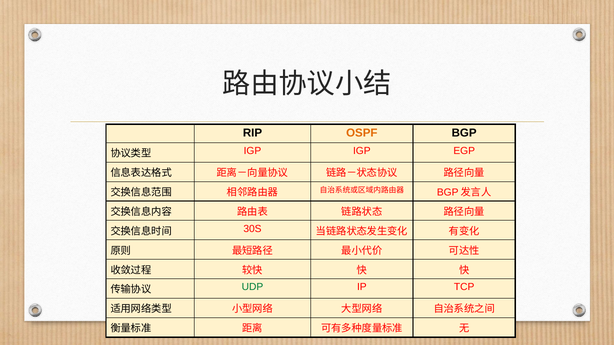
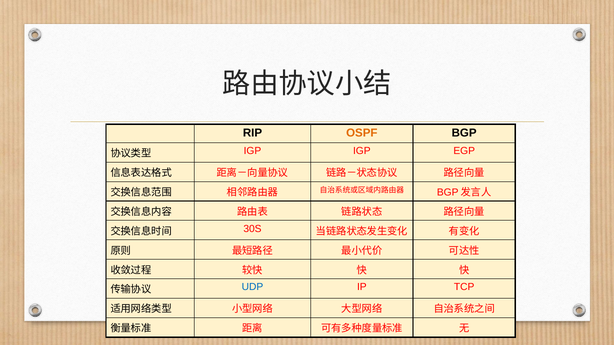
UDP colour: green -> blue (253, 287)
